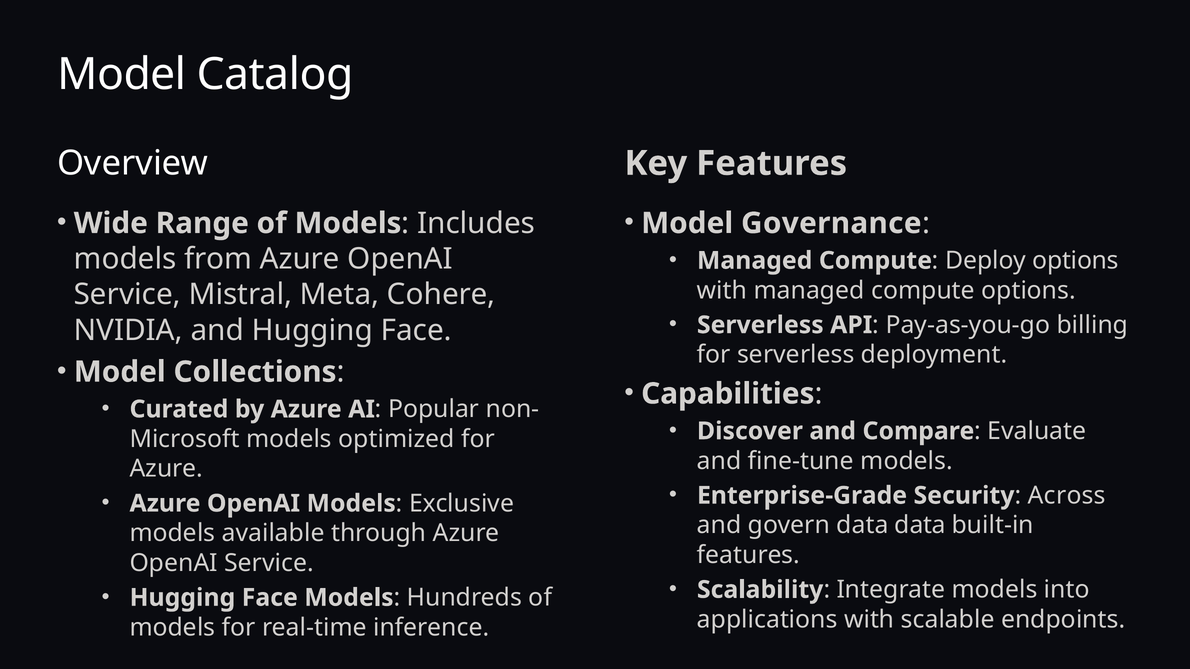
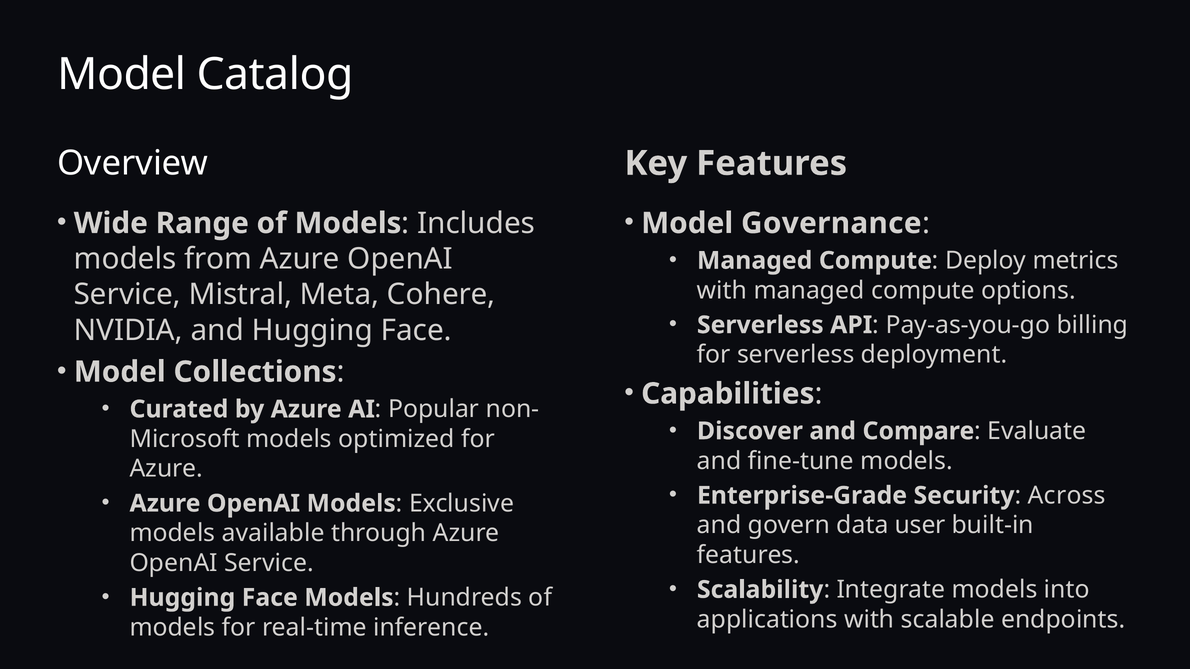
Deploy options: options -> metrics (1075, 261)
data data: data -> user (920, 526)
